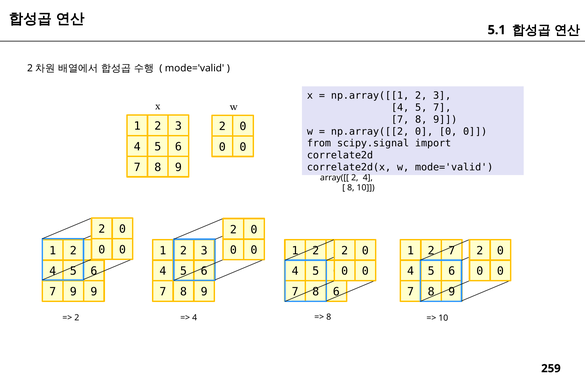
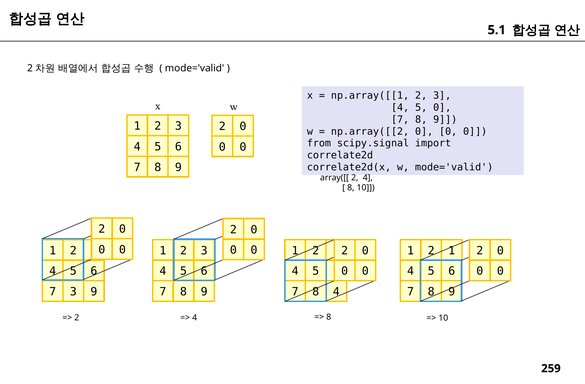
5 7: 7 -> 0 (442, 108)
2 7: 7 -> 1 (452, 251)
7 9: 9 -> 3 (73, 292)
8 6: 6 -> 4 (336, 292)
